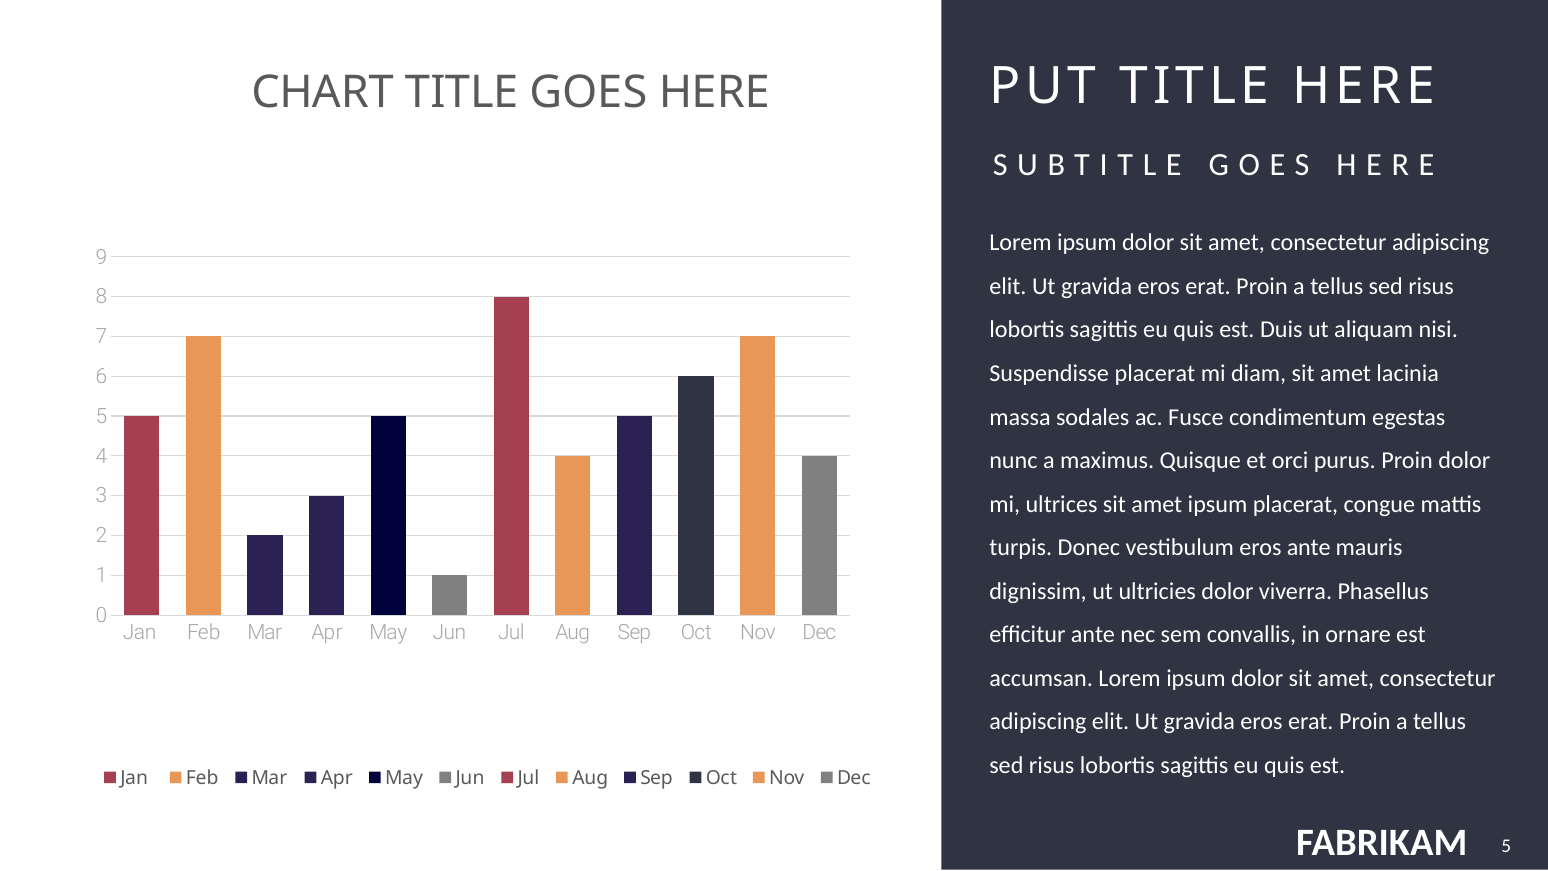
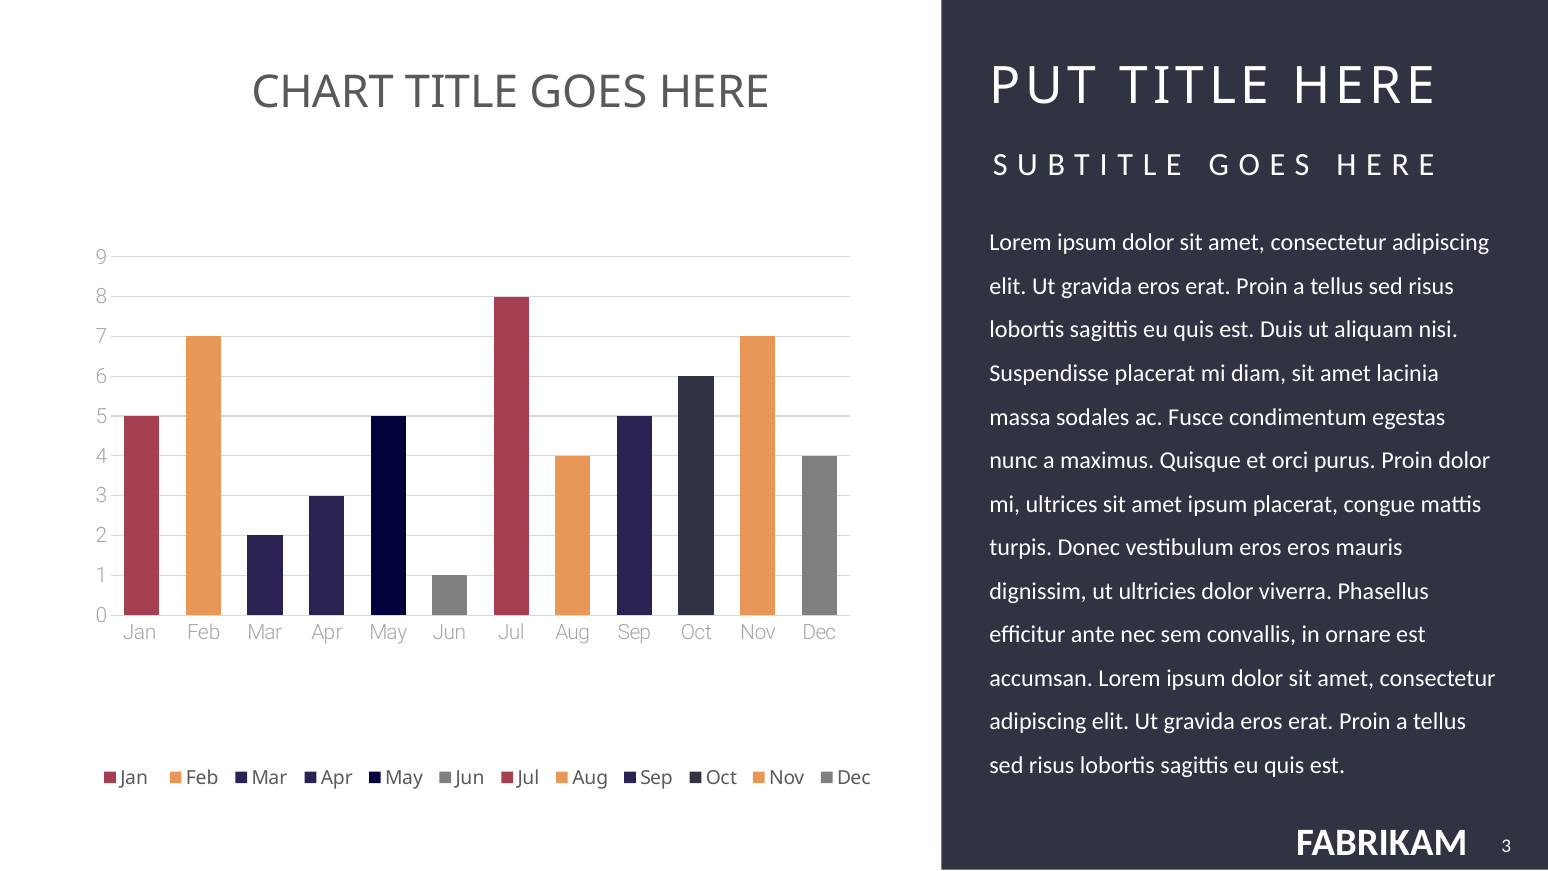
eros ante: ante -> eros (1309, 547)
5: 5 -> 3 (1506, 846)
